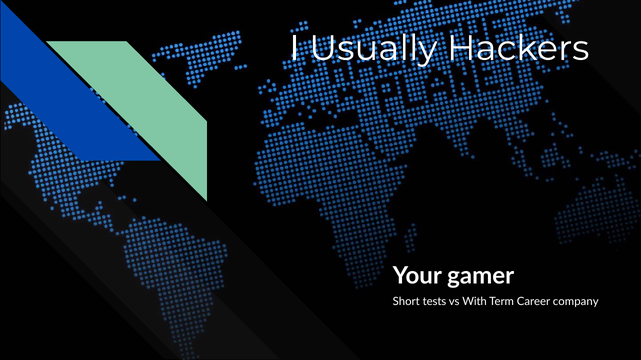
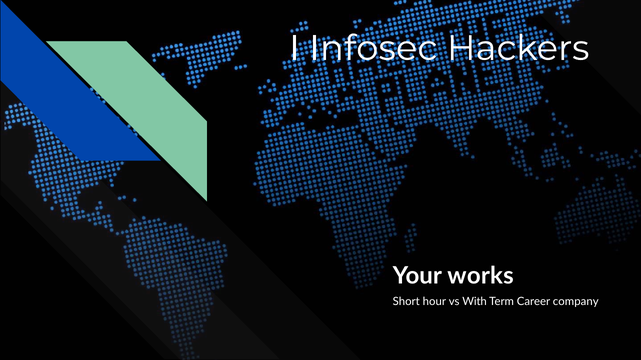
Usually: Usually -> Infosec (373, 48)
gamer: gamer -> works (481, 276)
tests: tests -> hour (434, 302)
